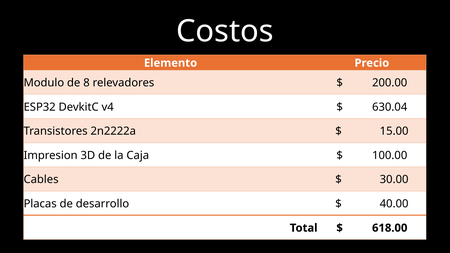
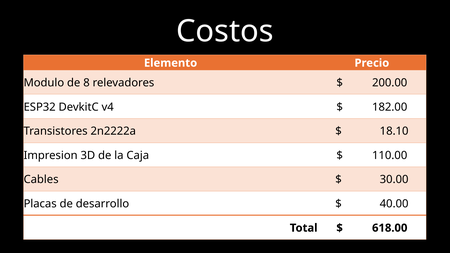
630.04: 630.04 -> 182.00 (390, 107)
15.00: 15.00 -> 18.10 (394, 131)
100.00: 100.00 -> 110.00 (390, 155)
